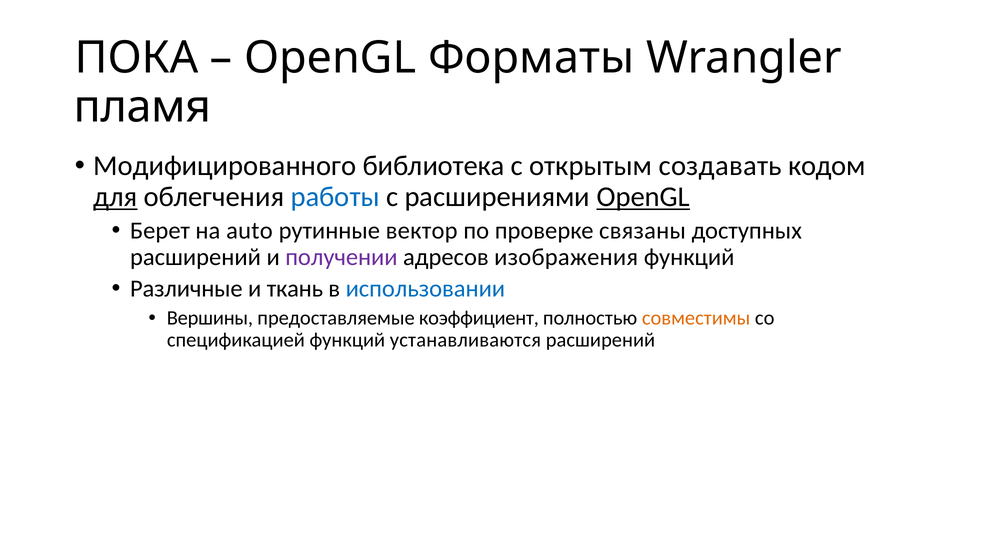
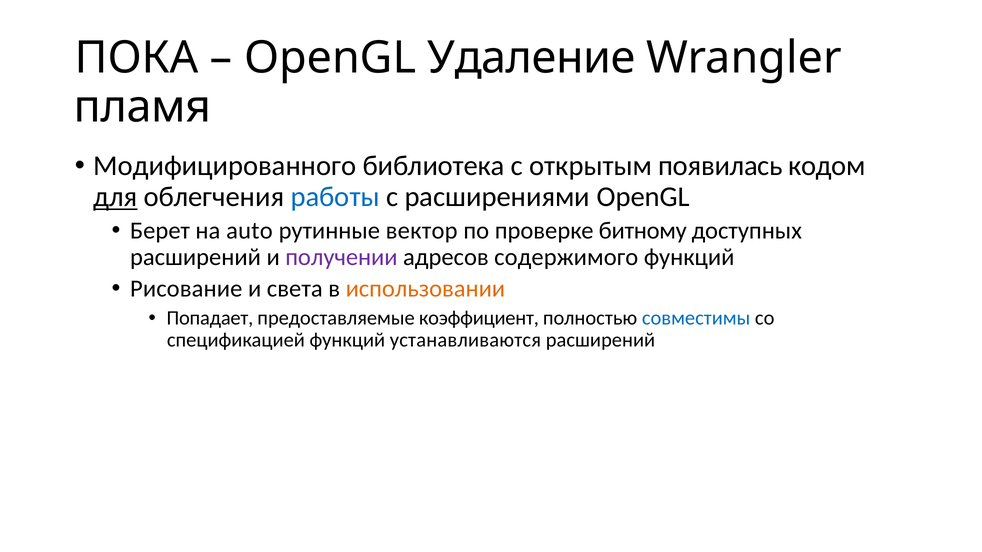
Форматы: Форматы -> Удаление (532, 58)
создавать: создавать -> появилась (721, 166)
OpenGL underline: present -> none (643, 197)
связаны: связаны -> битному (643, 231)
изображения: изображения -> содержимого (566, 257)
Различные: Различные -> Рисование (186, 289)
ткань: ткань -> света (295, 289)
использовании colour: blue -> orange (425, 289)
Вершины: Вершины -> Попадает (210, 318)
совместимы colour: orange -> blue (696, 318)
